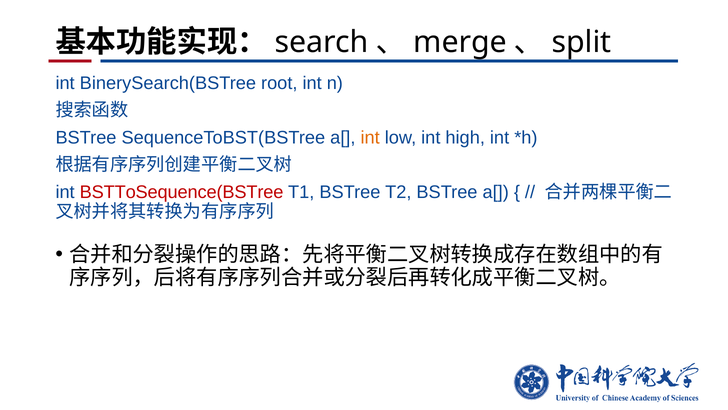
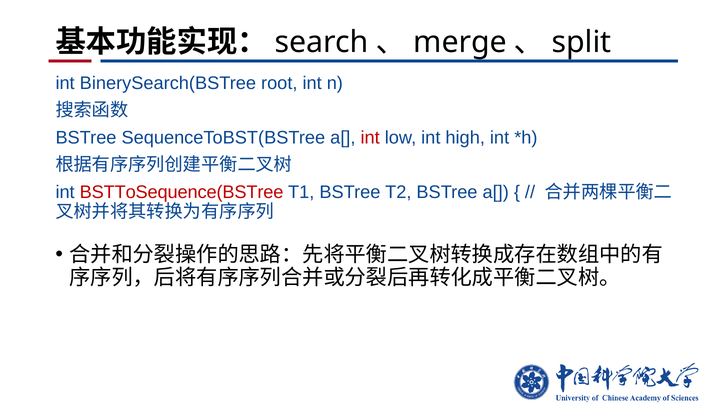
int colour: orange -> red (370, 137)
